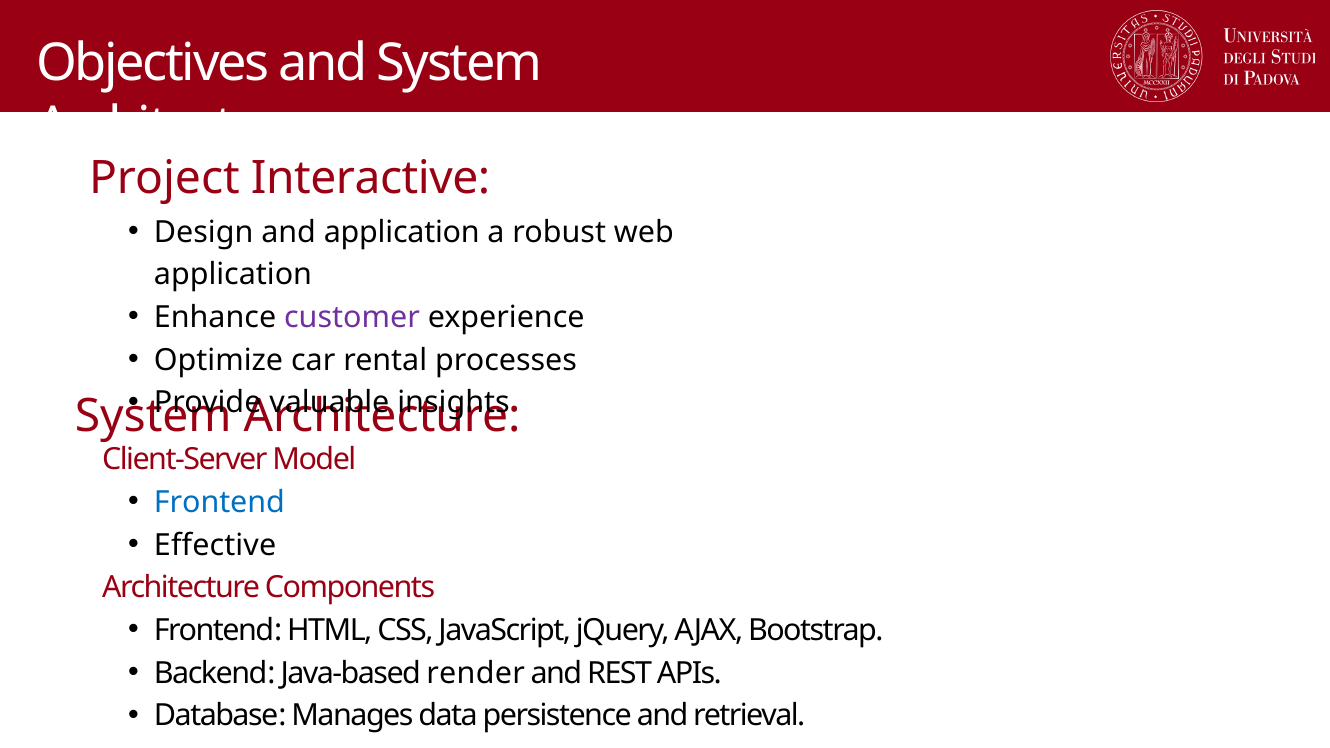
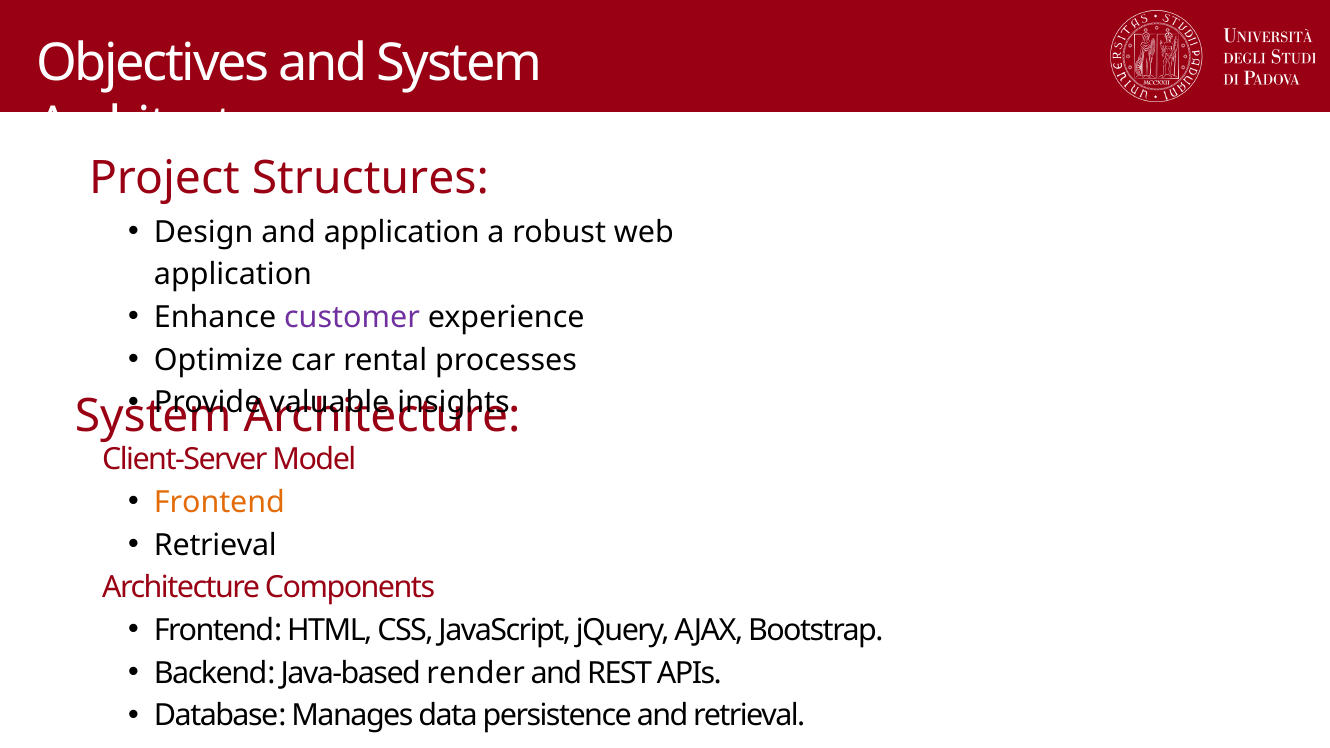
Interactive: Interactive -> Structures (370, 178)
Frontend colour: blue -> orange (219, 503)
Effective: Effective -> Retrieval (215, 545)
